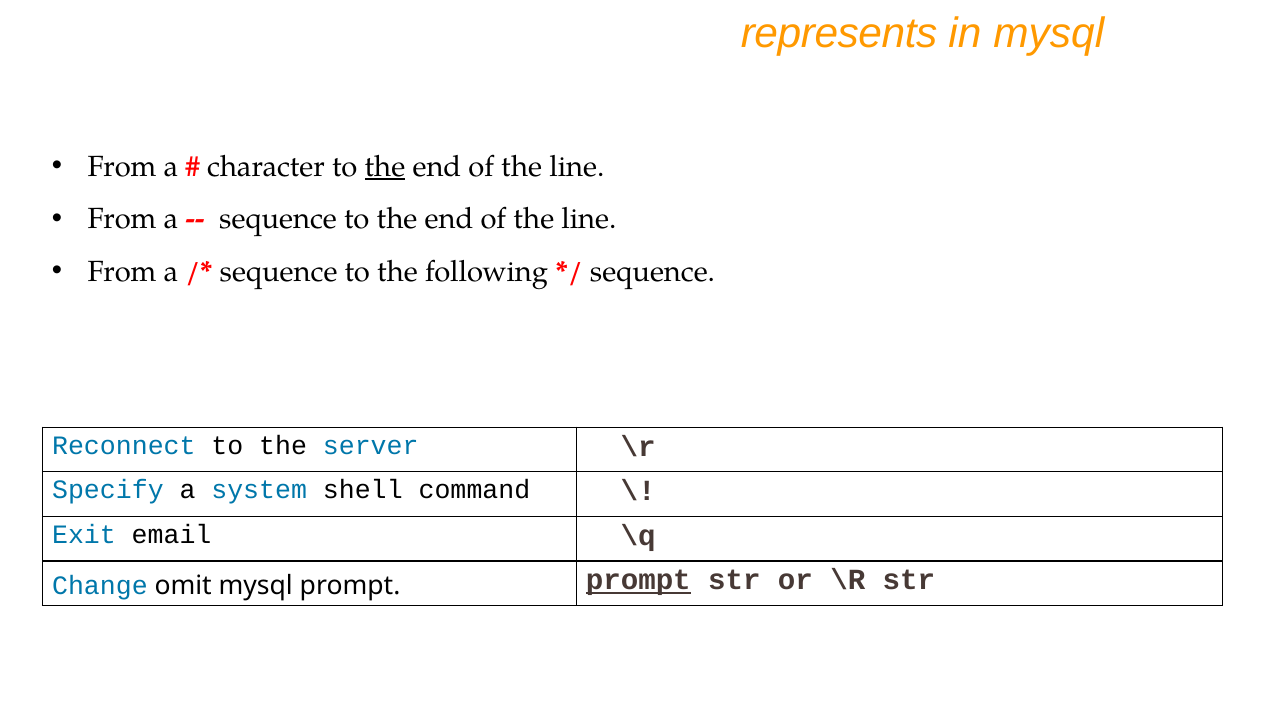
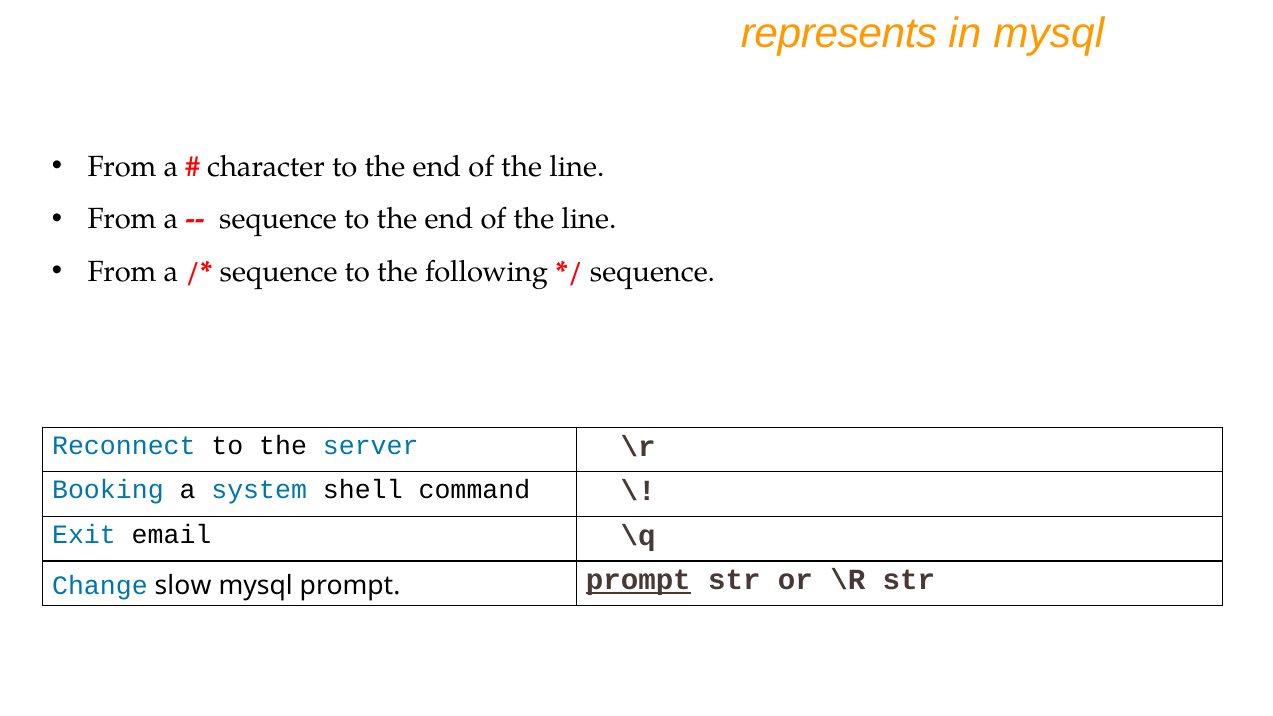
the underline: present -> none (385, 167)
Specify: Specify -> Booking (108, 490)
omit: omit -> slow (183, 586)
